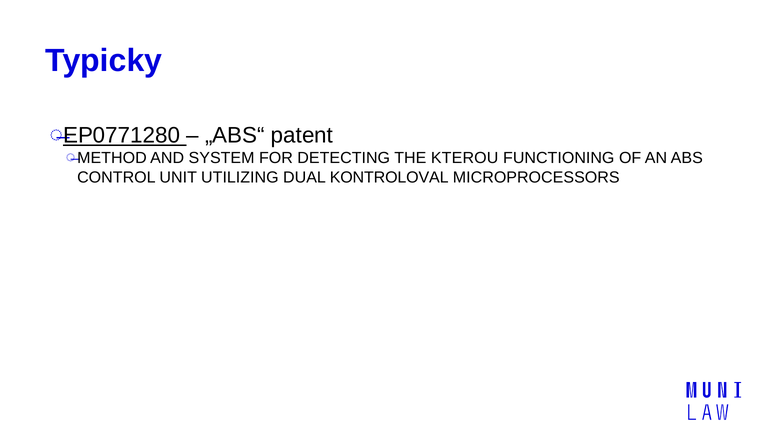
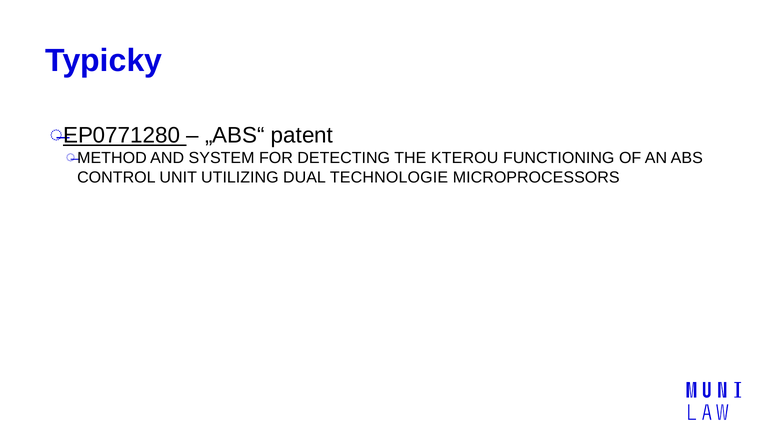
KONTROLOVAL: KONTROLOVAL -> TECHNOLOGIE (389, 177)
